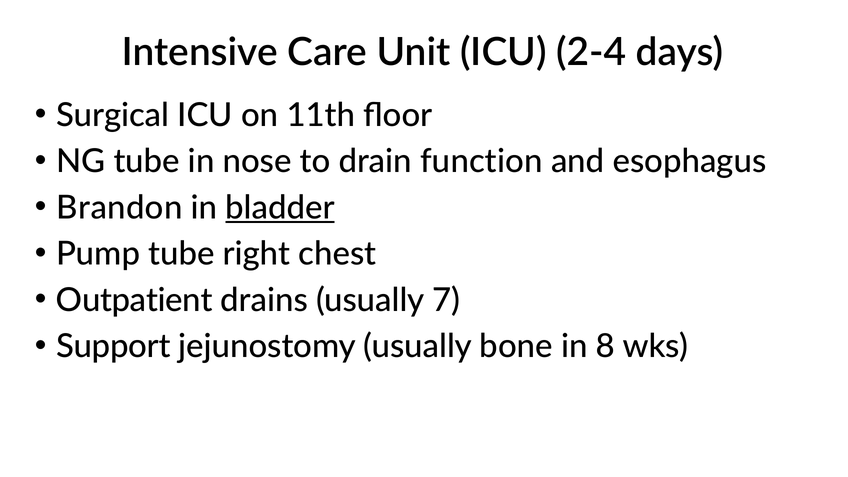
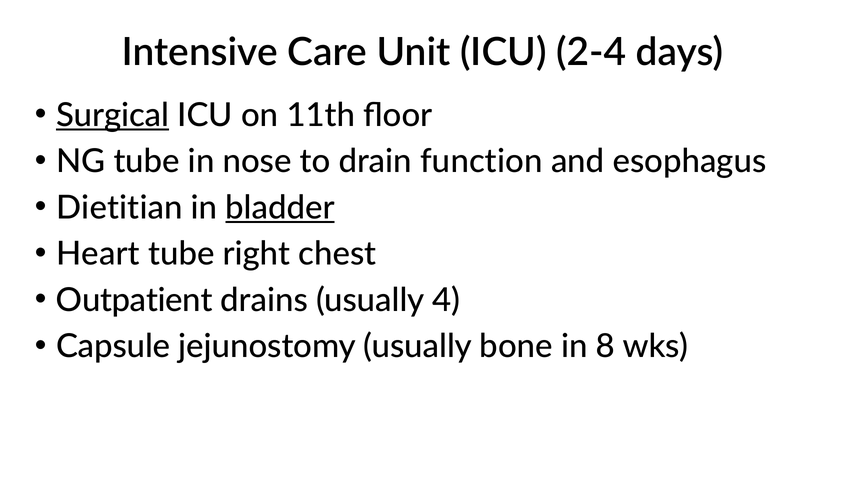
Surgical underline: none -> present (113, 115)
Brandon: Brandon -> Dietitian (119, 208)
Pump: Pump -> Heart (98, 254)
7: 7 -> 4 (446, 300)
Support: Support -> Capsule (113, 346)
